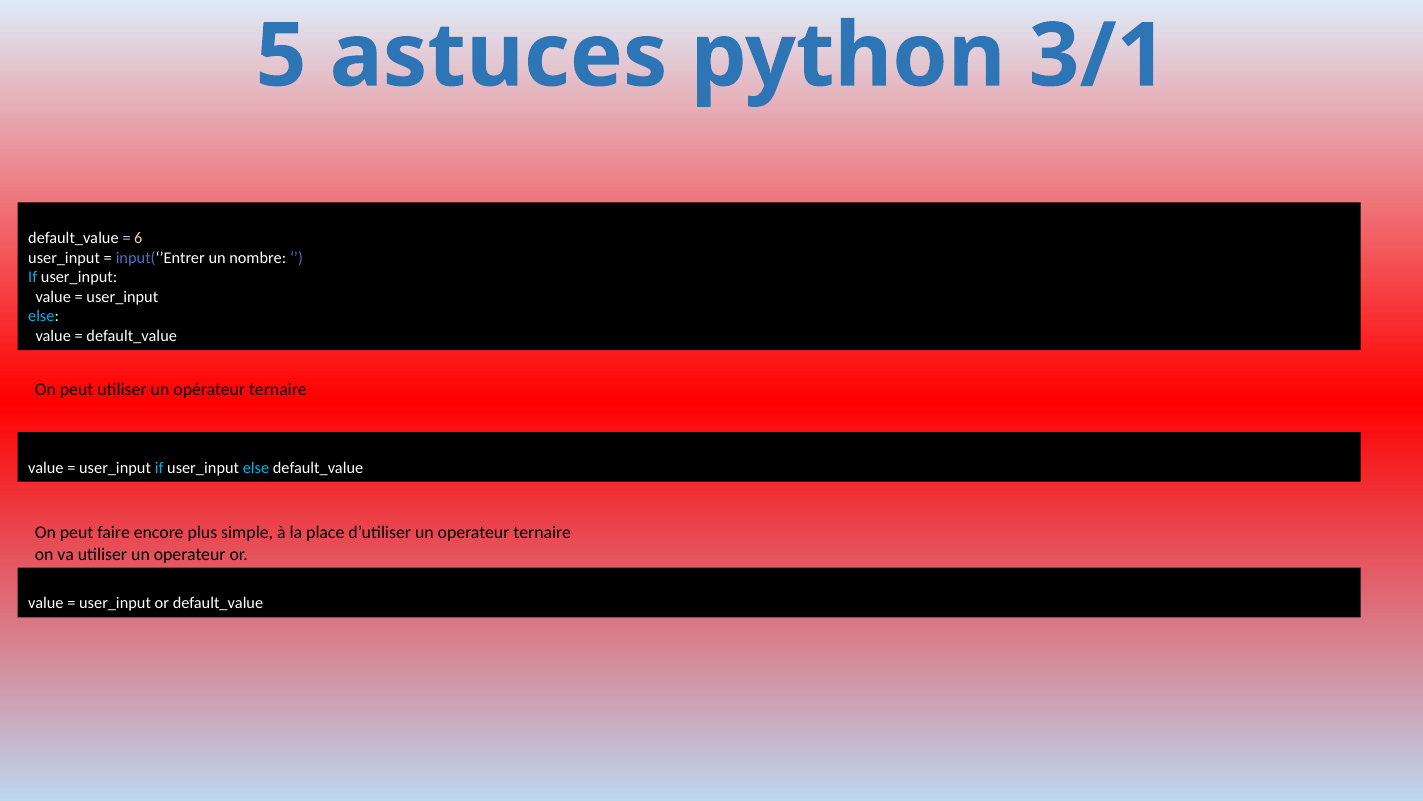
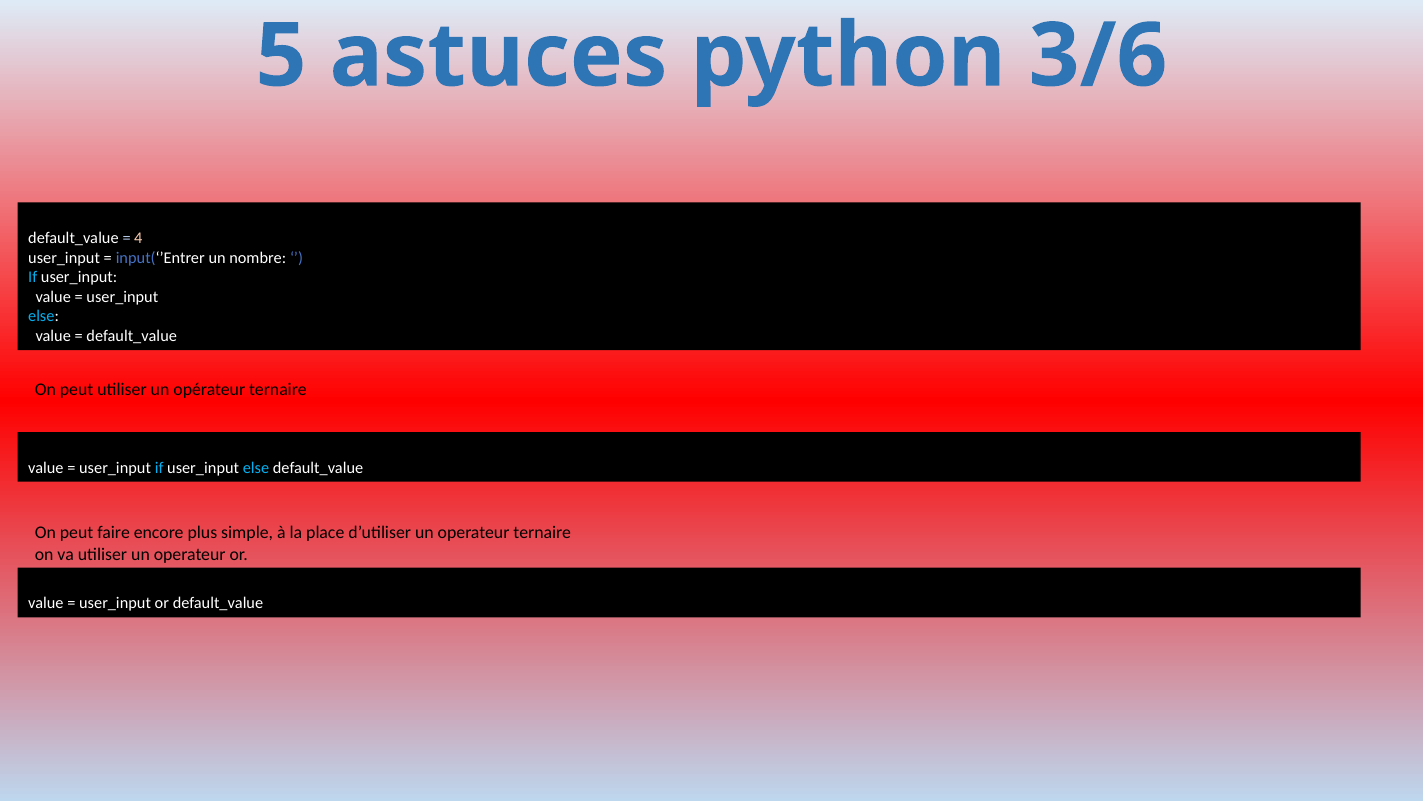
3/1: 3/1 -> 3/6 (1098, 56)
6: 6 -> 4 (138, 238)
